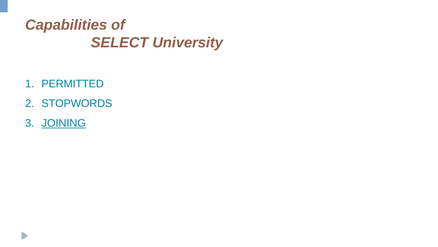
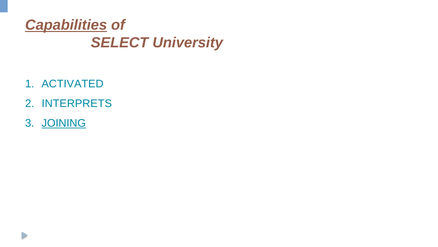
Capabilities underline: none -> present (66, 25)
PERMITTED: PERMITTED -> ACTIVATED (73, 84)
STOPWORDS: STOPWORDS -> INTERPRETS (77, 103)
